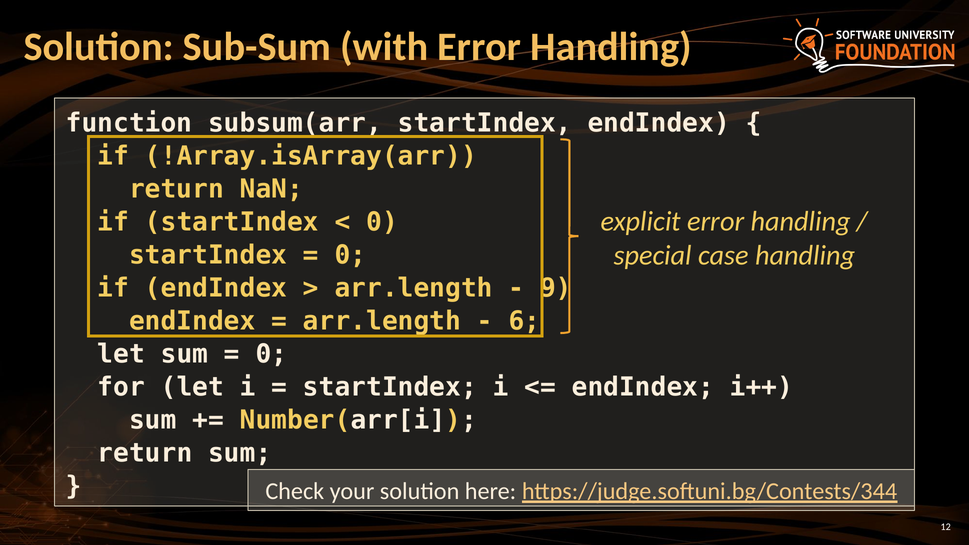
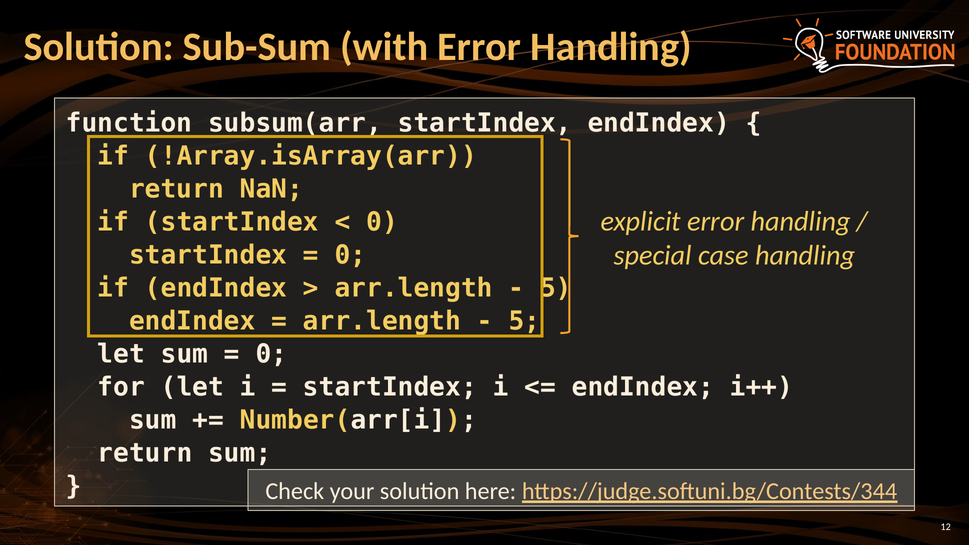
9: 9 -> 5 (556, 288)
6: 6 -> 5 (524, 321)
